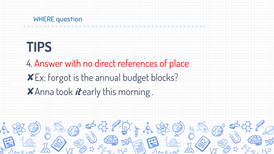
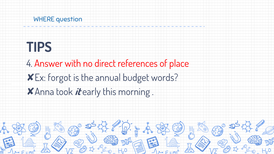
blocks: blocks -> words (165, 78)
